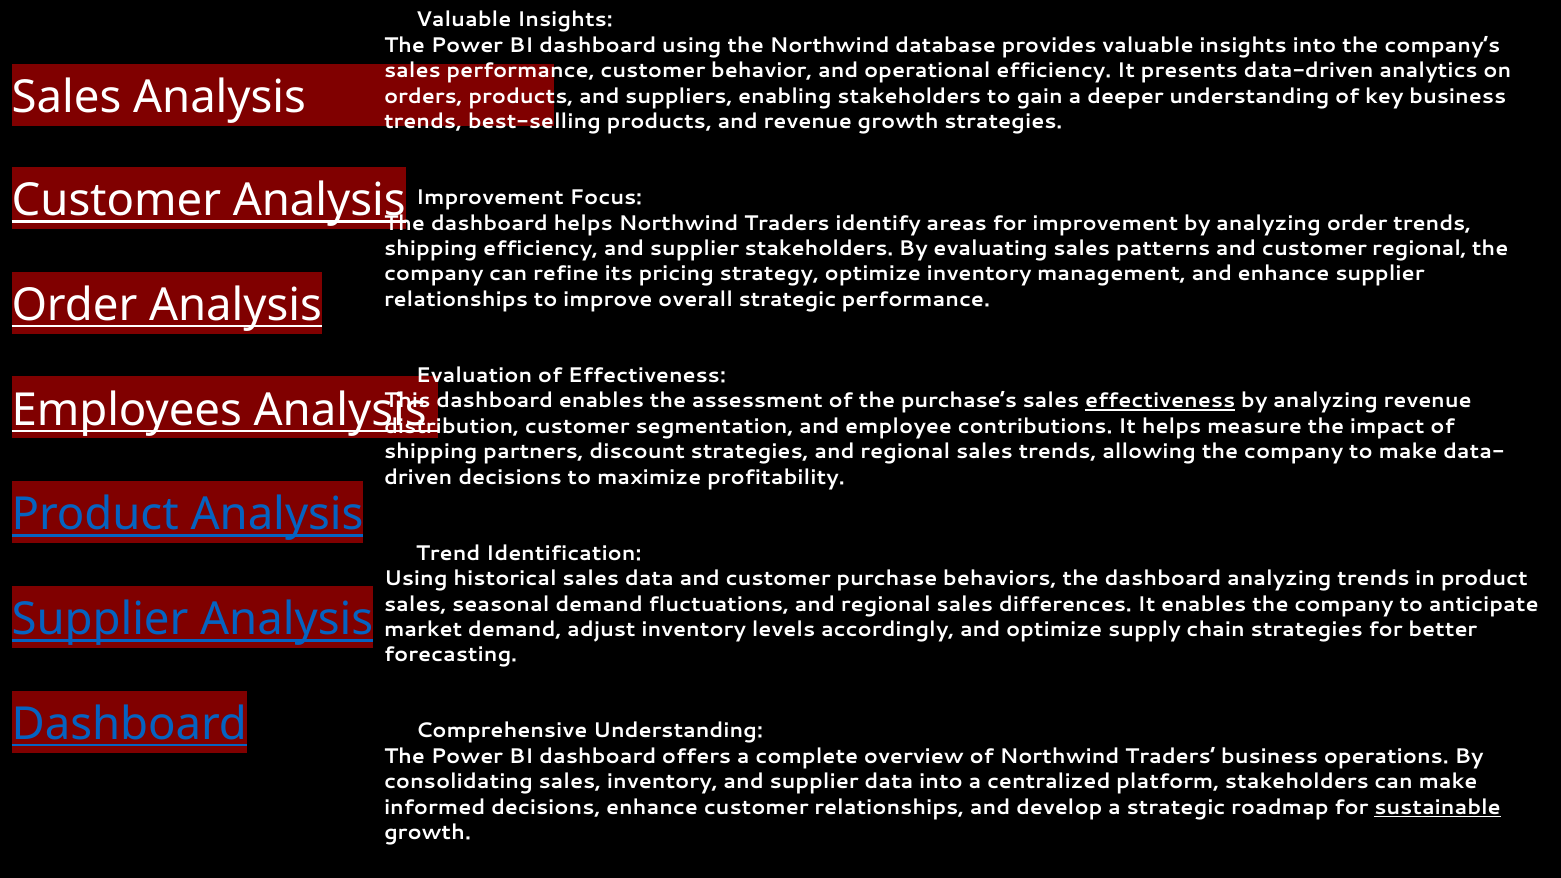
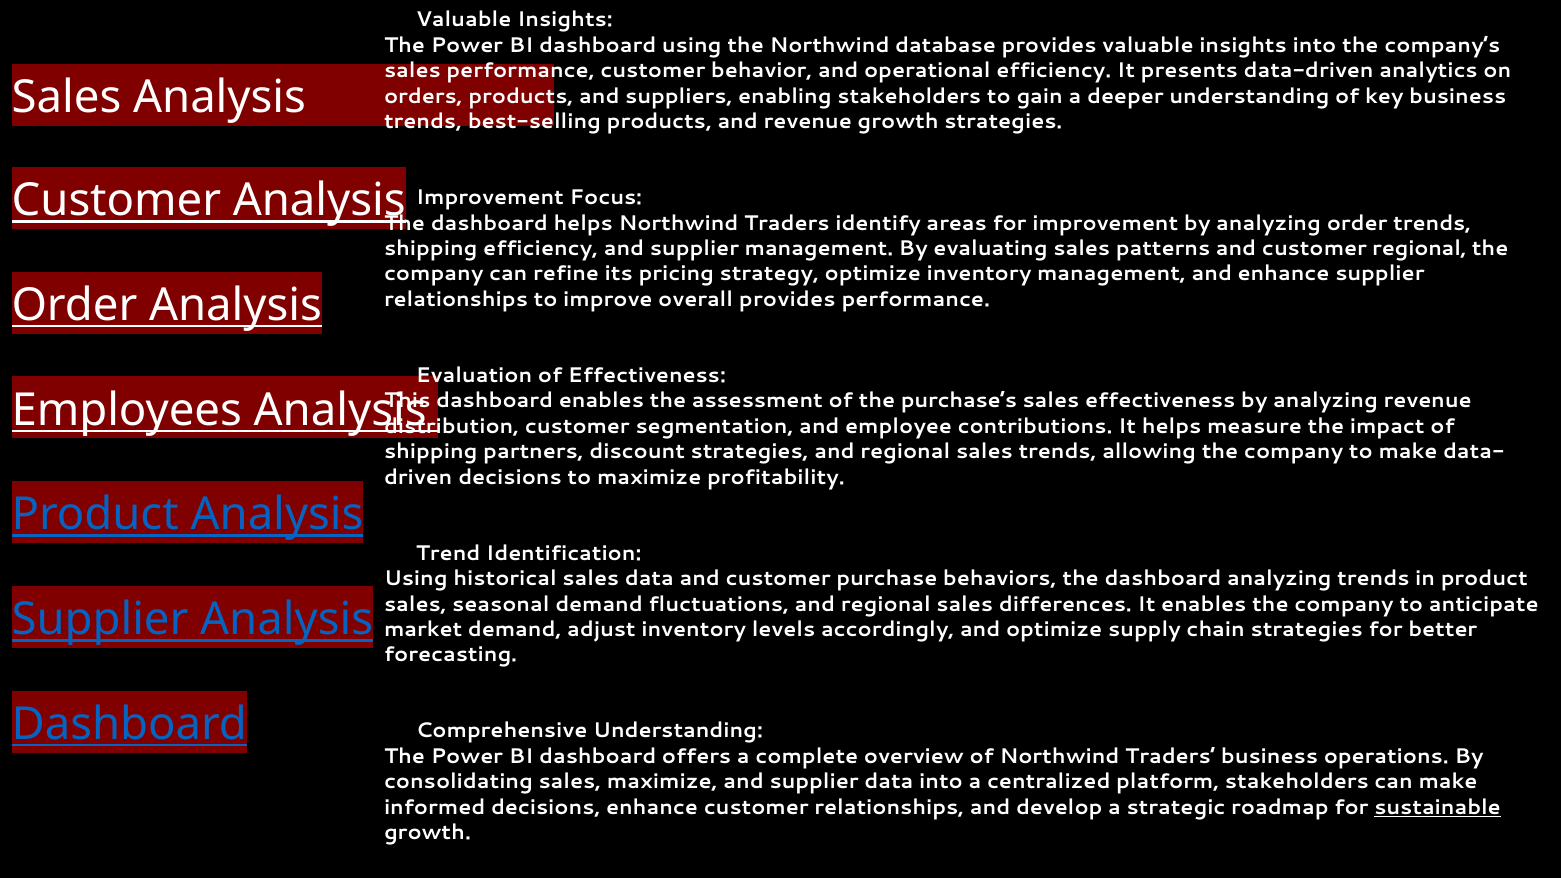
supplier stakeholders: stakeholders -> management (819, 249)
overall strategic: strategic -> provides (787, 299)
effectiveness underline: present -> none (1160, 401)
sales inventory: inventory -> maximize (662, 782)
